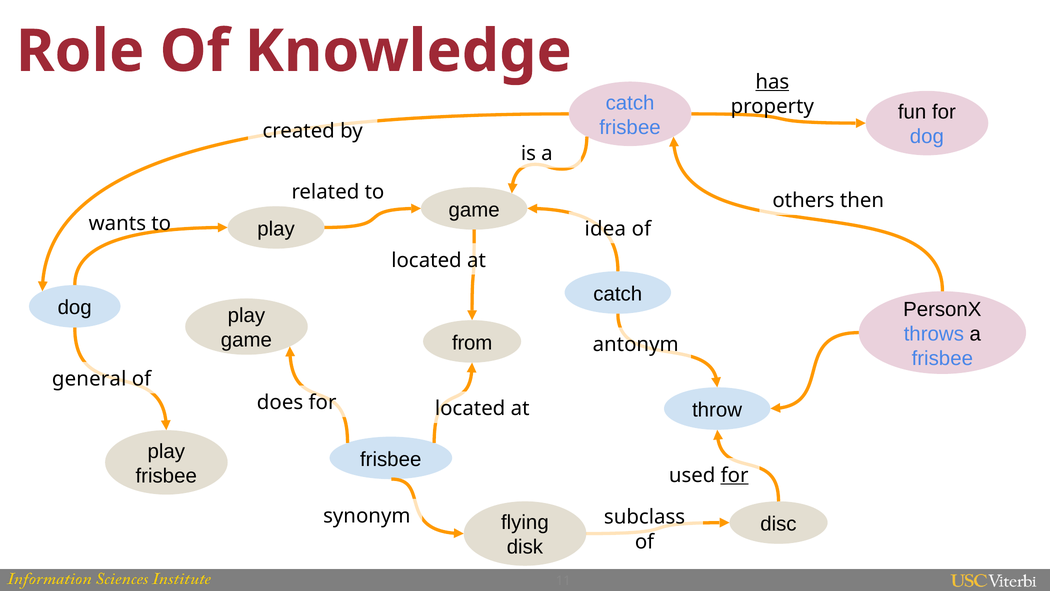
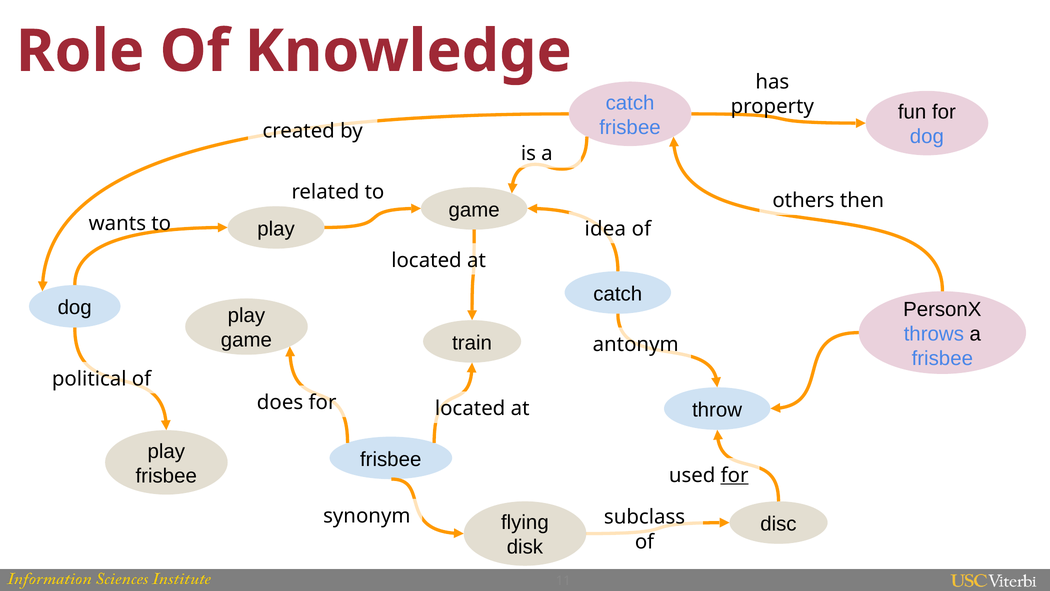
has underline: present -> none (772, 82)
from: from -> train (472, 343)
general: general -> political (89, 379)
